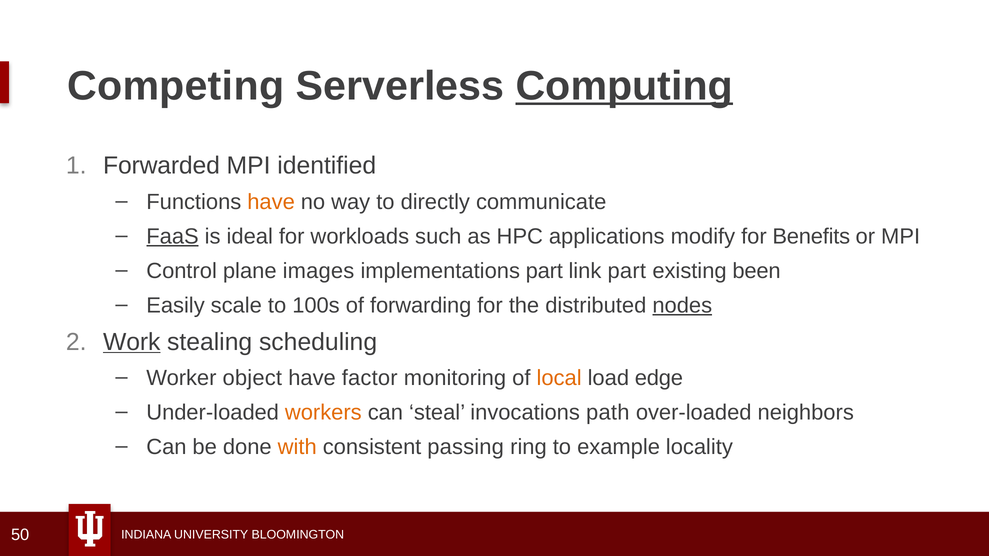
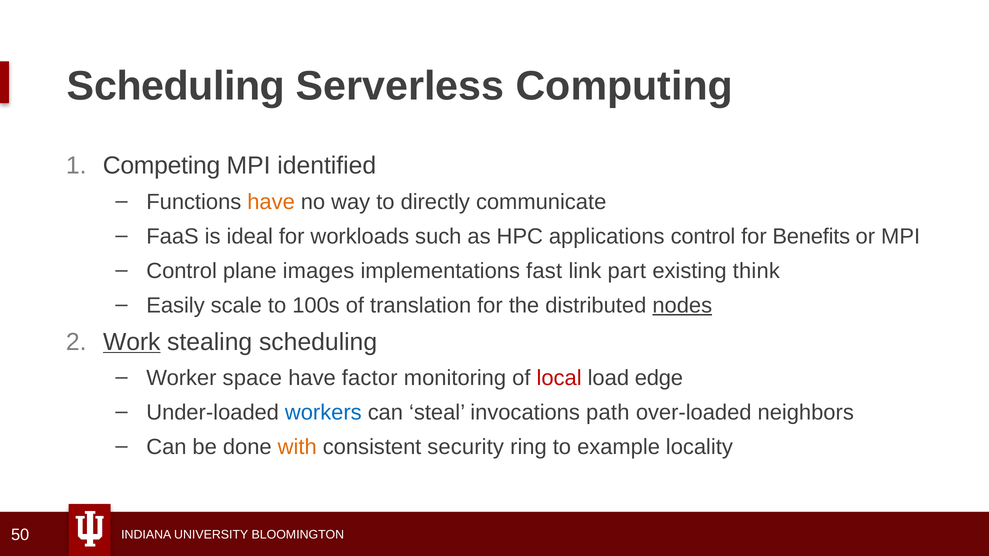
Competing: Competing -> Scheduling (176, 86)
Computing underline: present -> none (624, 86)
Forwarded: Forwarded -> Competing (162, 166)
FaaS underline: present -> none (173, 236)
applications modify: modify -> control (703, 236)
implementations part: part -> fast (544, 271)
been: been -> think (756, 271)
forwarding: forwarding -> translation (421, 306)
object: object -> space (252, 378)
local colour: orange -> red (559, 378)
workers colour: orange -> blue (323, 413)
passing: passing -> security (466, 447)
